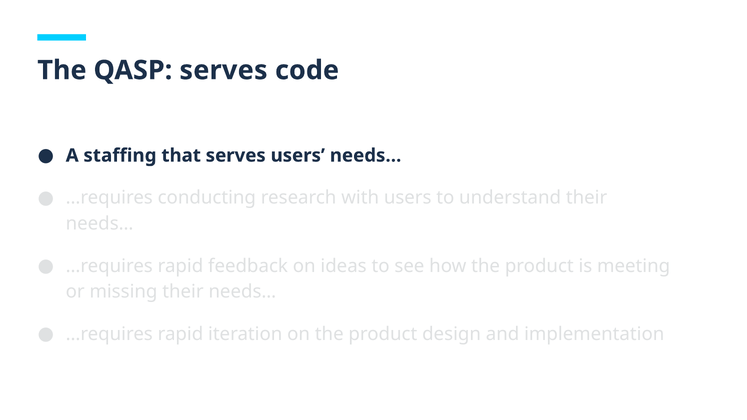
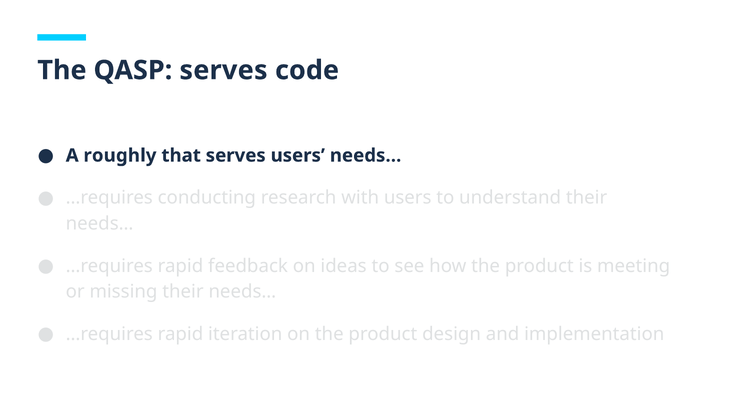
staffing: staffing -> roughly (120, 156)
